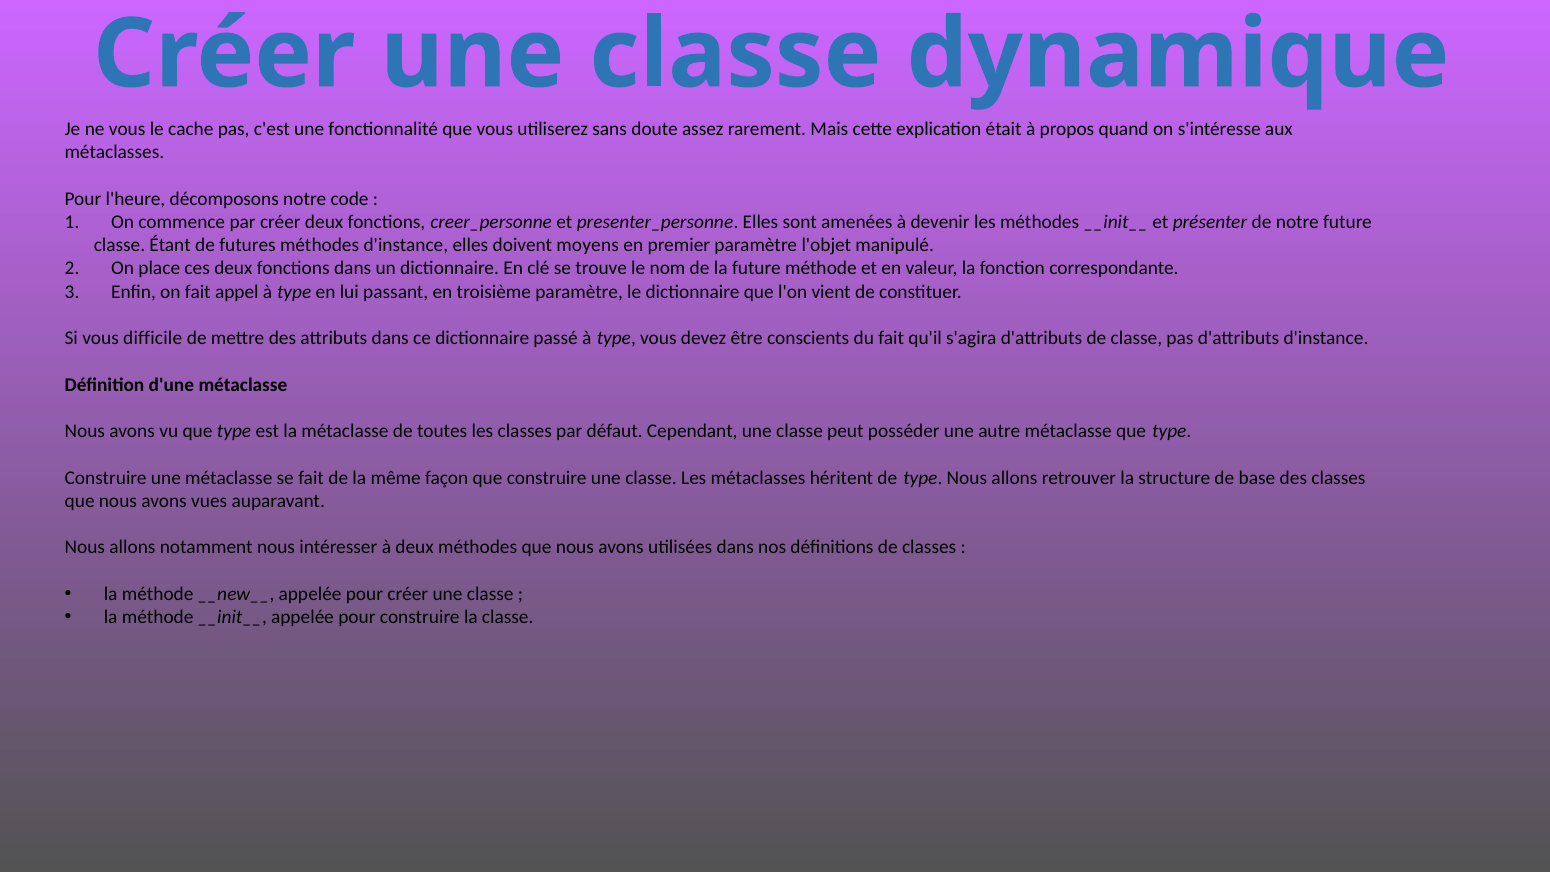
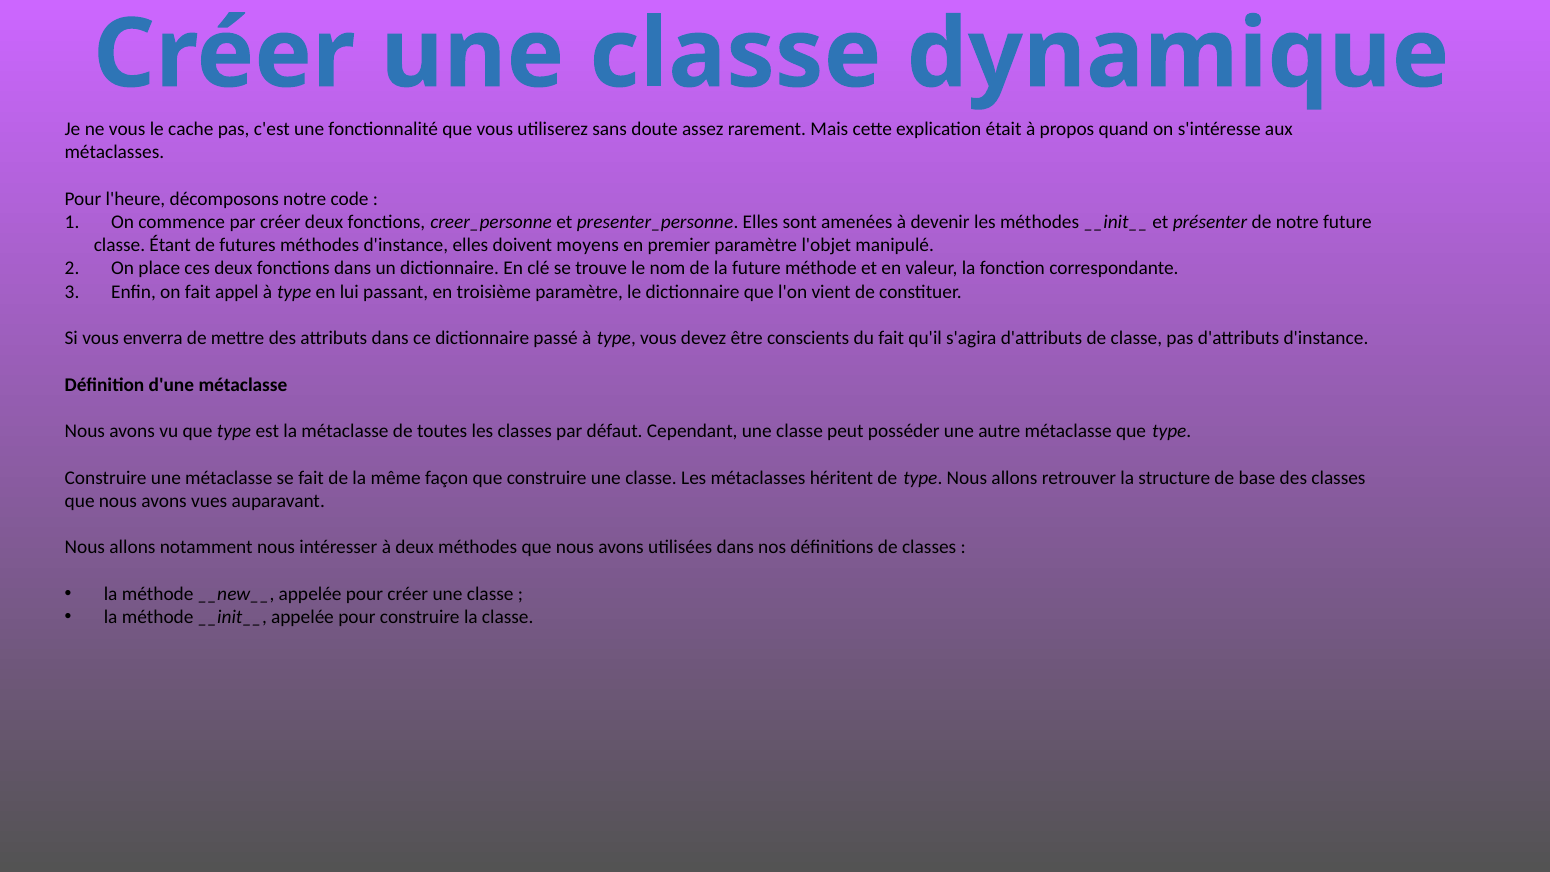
difficile: difficile -> enverra (153, 338)
